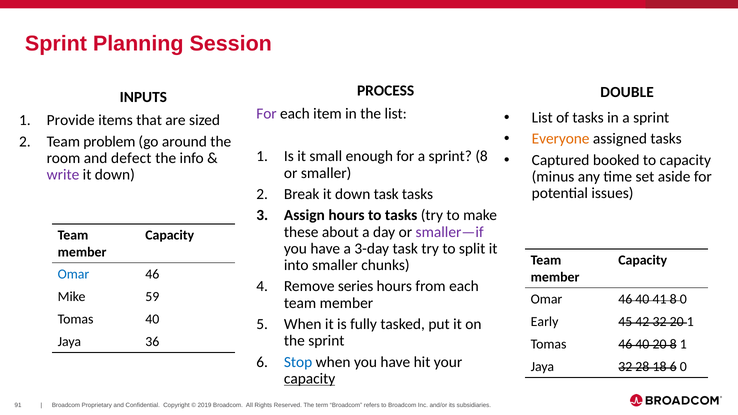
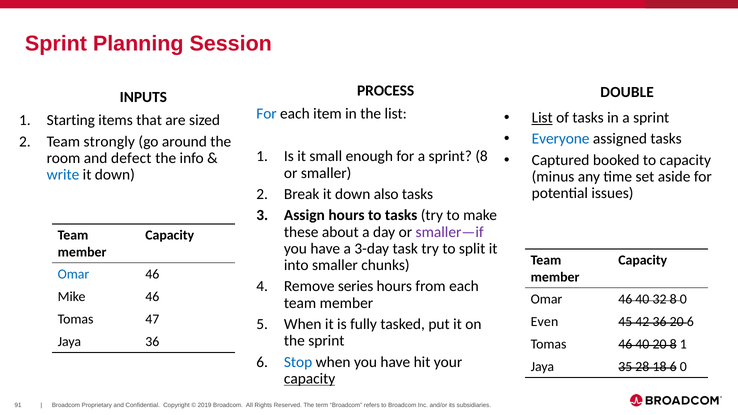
For colour: purple -> blue (266, 114)
List underline: none -> present (542, 118)
Provide: Provide -> Starting (71, 120)
Everyone colour: orange -> blue (561, 139)
problem: problem -> strongly (109, 142)
write colour: purple -> blue (63, 175)
down task: task -> also (386, 194)
Mike 59: 59 -> 46 (152, 297)
41: 41 -> 32 (660, 299)
Tomas 40: 40 -> 47 (152, 319)
Early: Early -> Even (545, 322)
42 32: 32 -> 36 (660, 322)
20 1: 1 -> 6 (690, 322)
Jaya 32: 32 -> 35 (625, 367)
